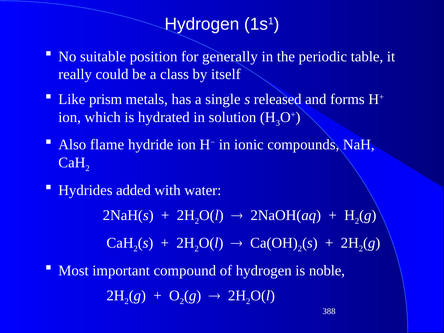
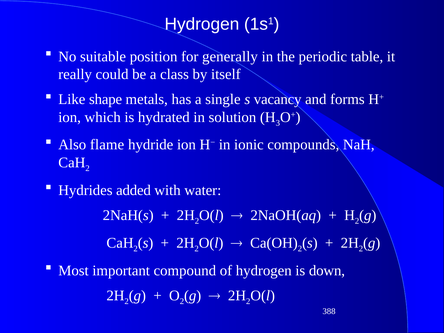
prism: prism -> shape (106, 99)
released: released -> vacancy (278, 99)
noble: noble -> down (327, 270)
